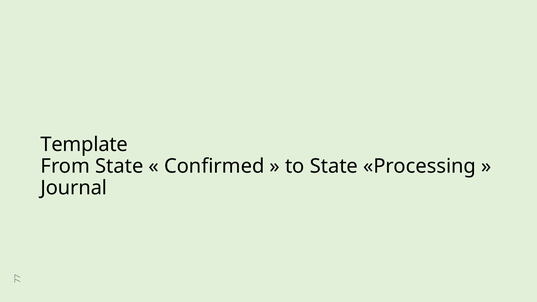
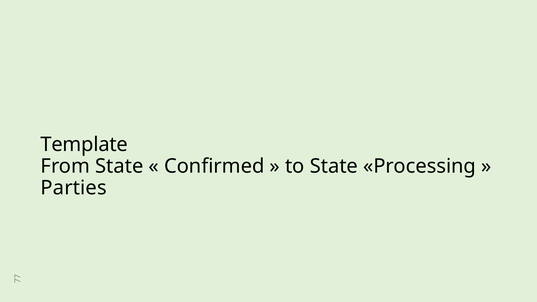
Journal: Journal -> Parties (74, 188)
